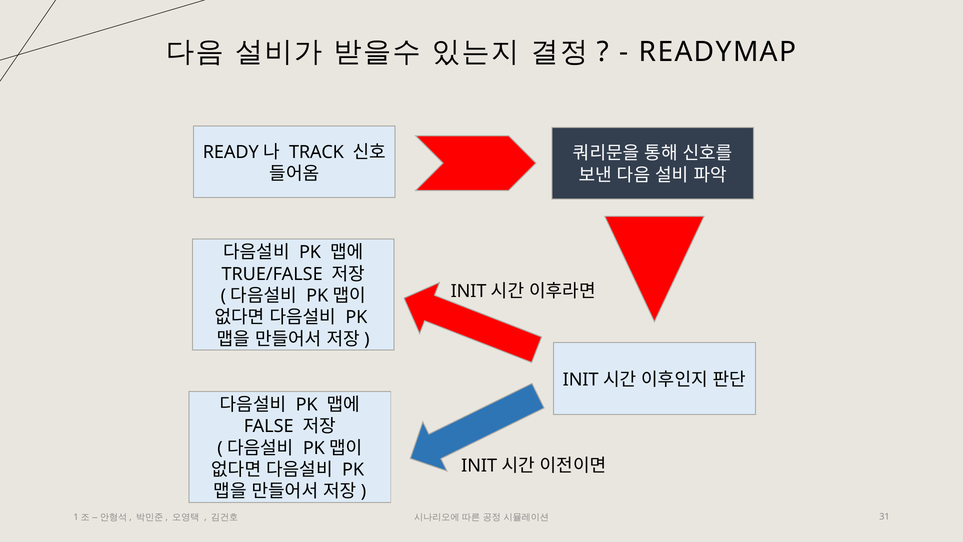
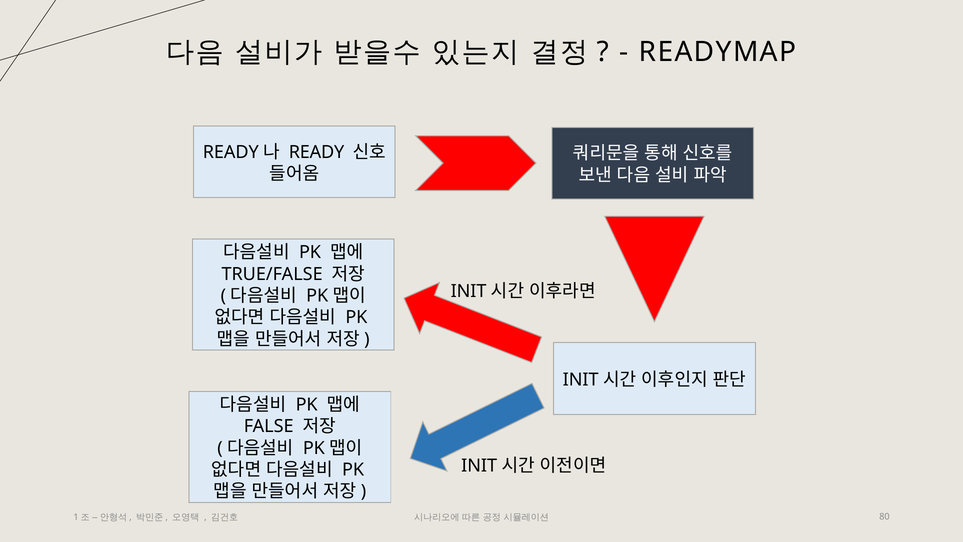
TRACK: TRACK -> READY (316, 152)
31: 31 -> 80 (884, 516)
